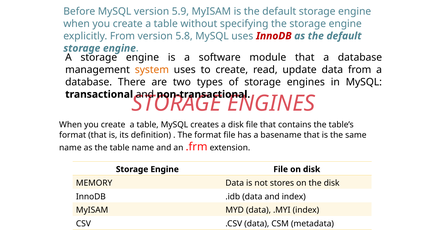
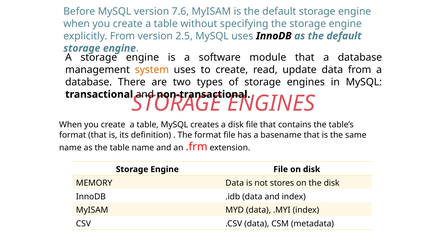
5.9: 5.9 -> 7.6 (180, 11)
5.8: 5.8 -> 2.5 (184, 36)
InnoDB colour: red -> black (274, 36)
